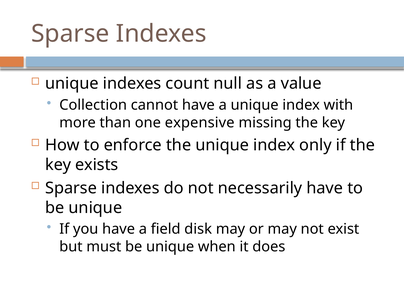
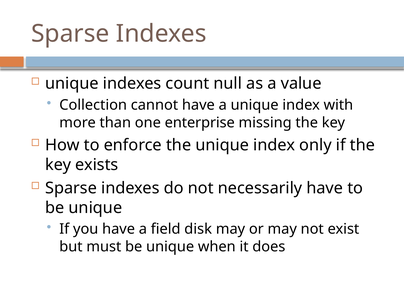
expensive: expensive -> enterprise (200, 123)
